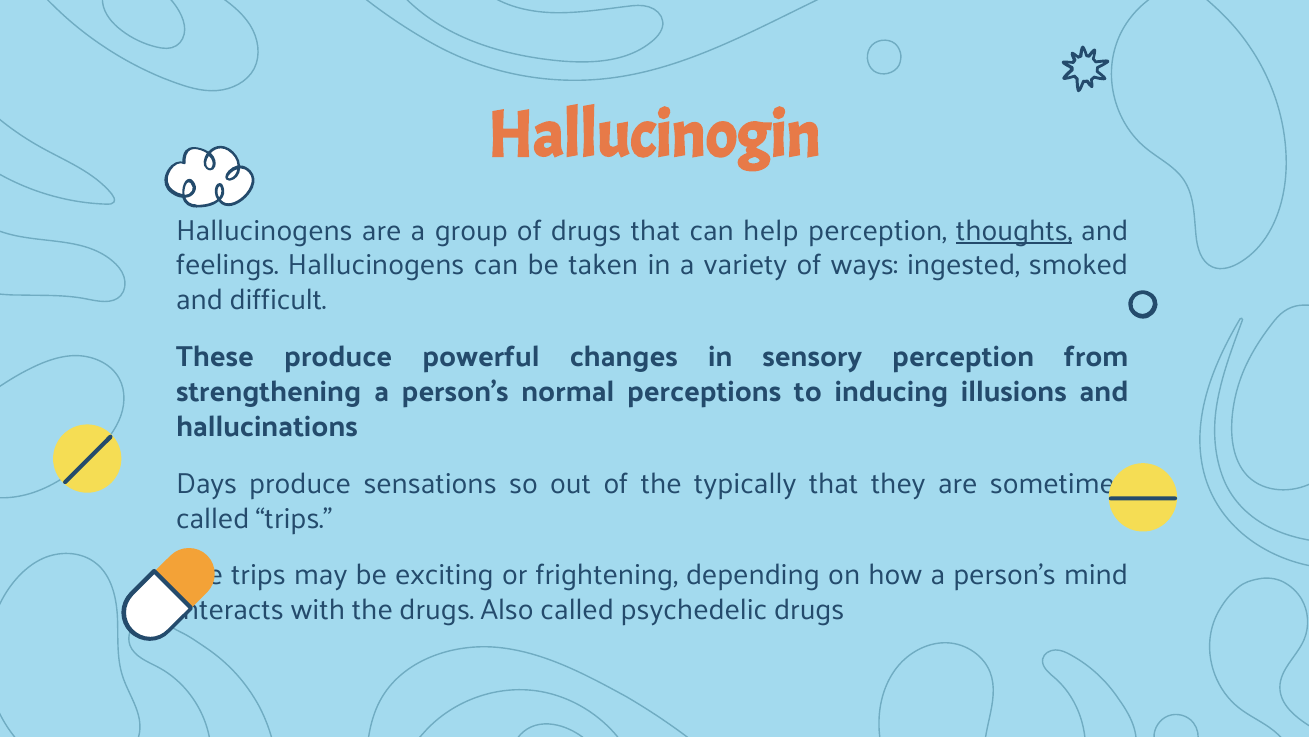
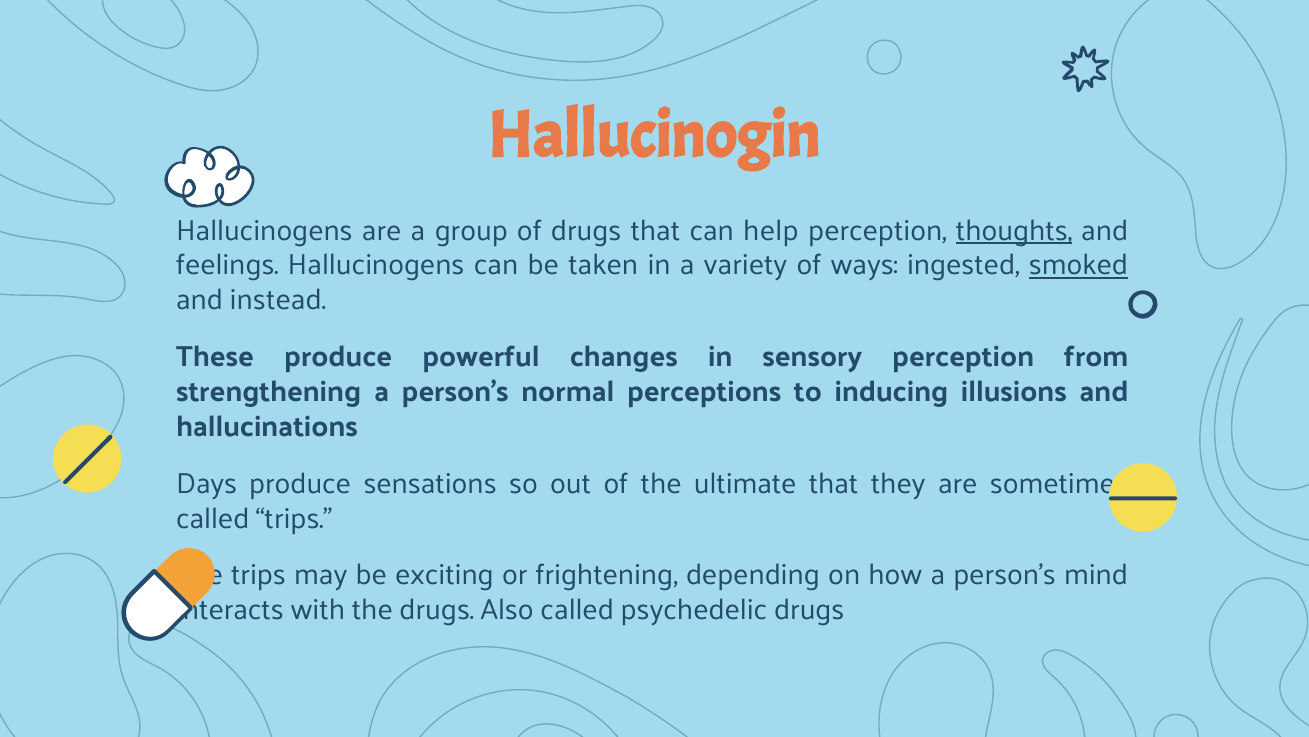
smoked underline: none -> present (1078, 265)
difficult: difficult -> instead (278, 300)
typically: typically -> ultimate (745, 483)
